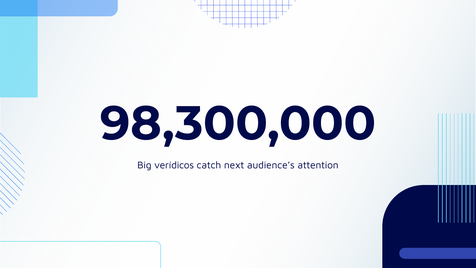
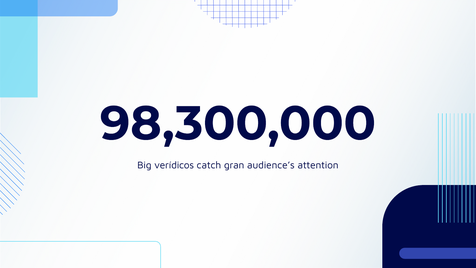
next: next -> gran (234, 165)
